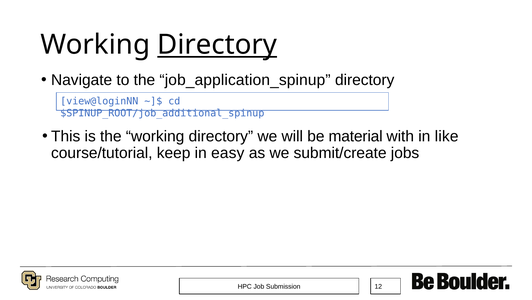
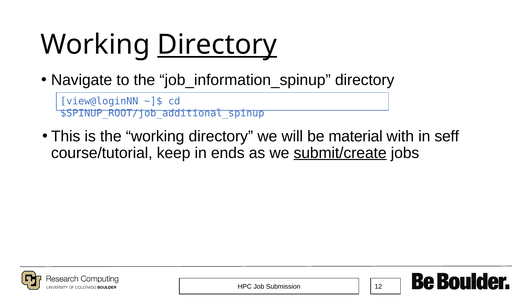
job_application_spinup: job_application_spinup -> job_information_spinup (245, 80)
like: like -> seff (447, 136)
easy: easy -> ends (228, 152)
submit/create underline: none -> present (340, 152)
